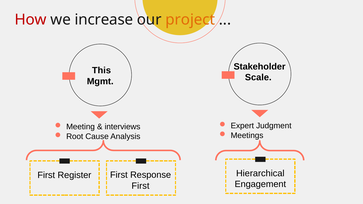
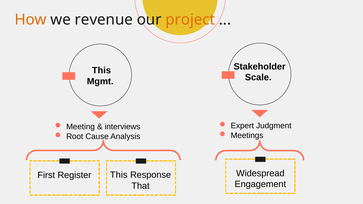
How colour: red -> orange (31, 20)
increase: increase -> revenue (104, 20)
Hierarchical: Hierarchical -> Widespread (260, 174)
First: First -> This (119, 175)
First: First -> That (141, 186)
